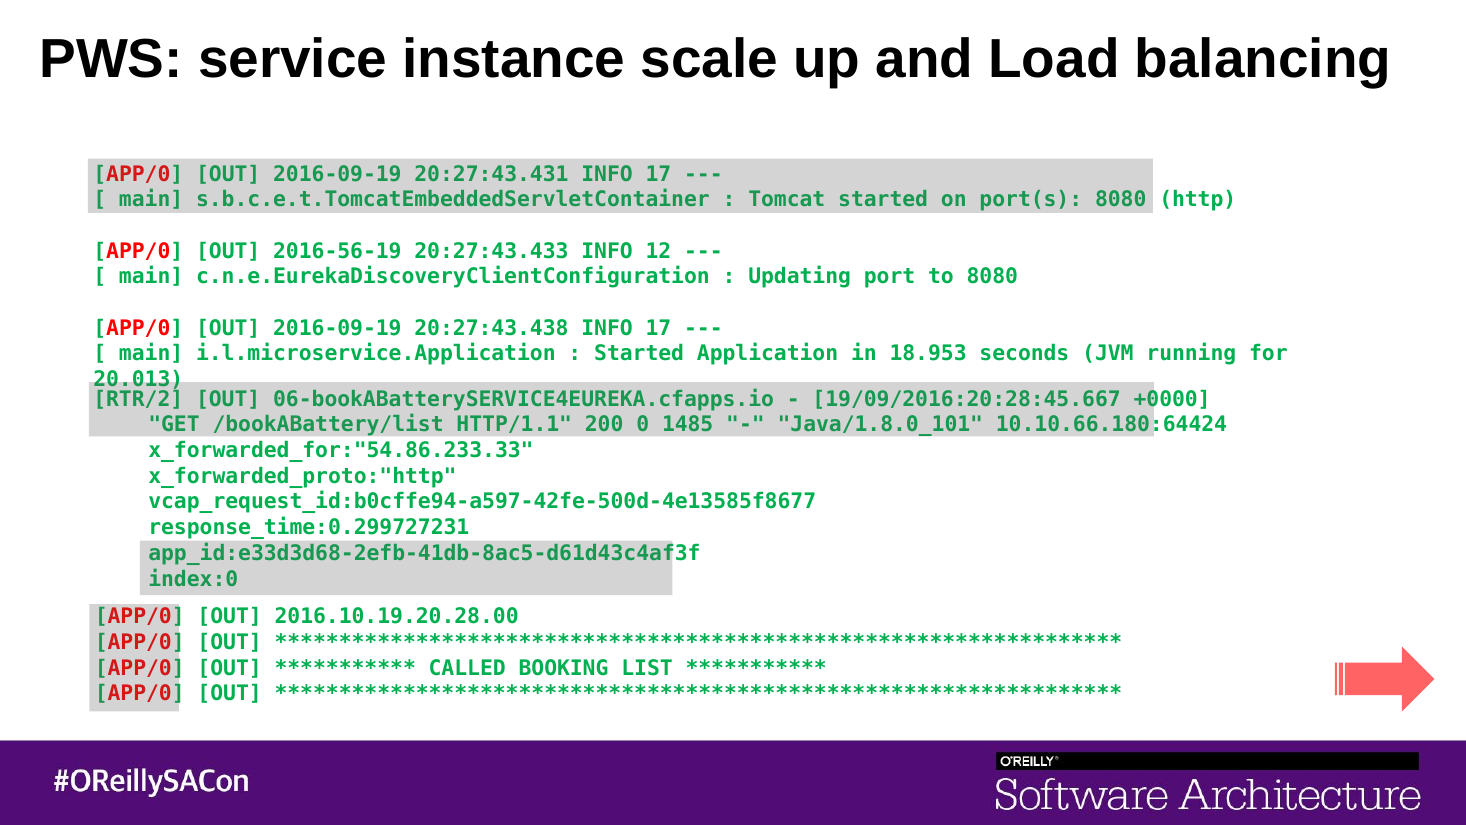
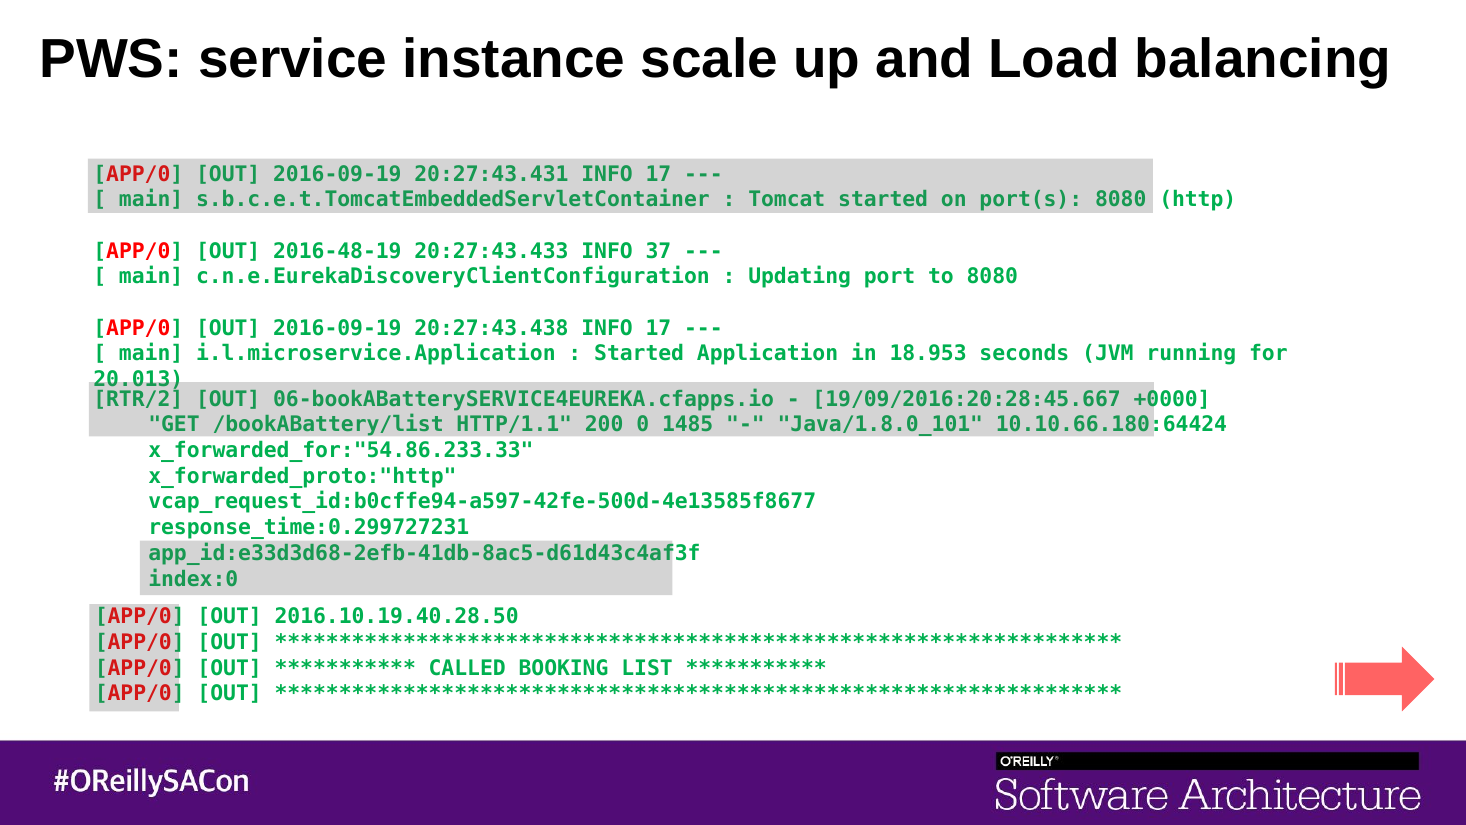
2016-56-19: 2016-56-19 -> 2016-48-19 (337, 251)
12: 12 -> 37 (658, 251)
2016.10.19.20.28.00: 2016.10.19.20.28.00 -> 2016.10.19.40.28.50 (397, 617)
